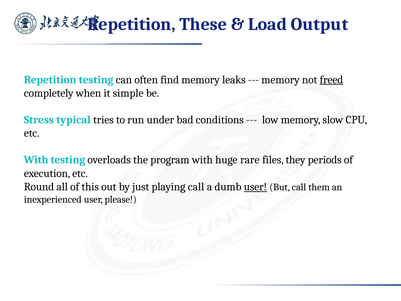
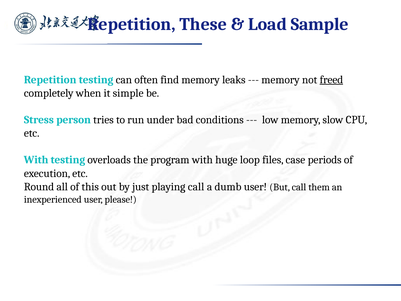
Output: Output -> Sample (320, 24)
typical: typical -> person (74, 120)
rare: rare -> loop (250, 160)
they: they -> case (295, 160)
user underline: present -> none (255, 187)
